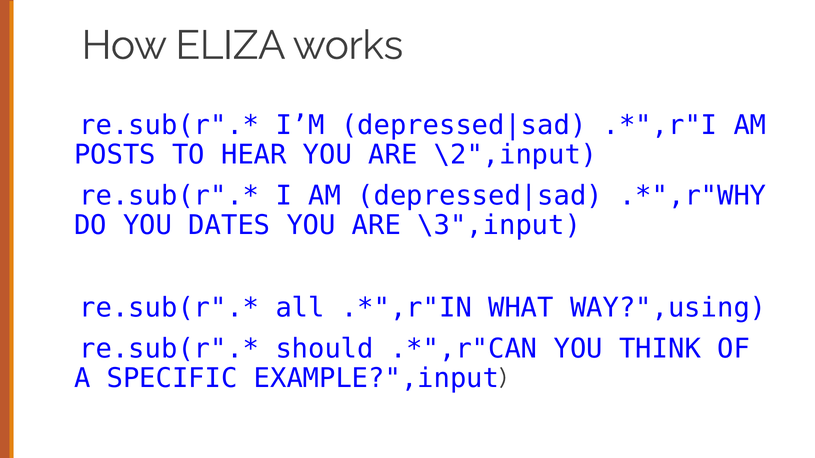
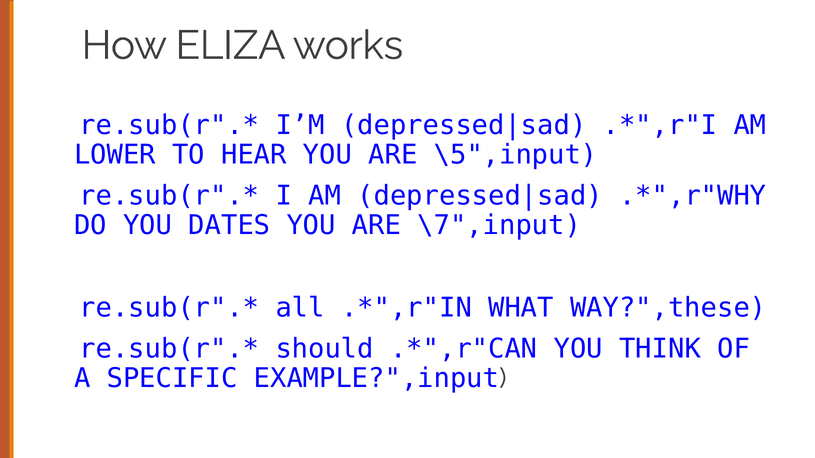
POSTS: POSTS -> LOWER (115, 155)
\2",input: \2",input -> \5",input (516, 155)
\3",input: \3",input -> \7",input (499, 225)
WAY?",using: WAY?",using -> WAY?",these (668, 308)
